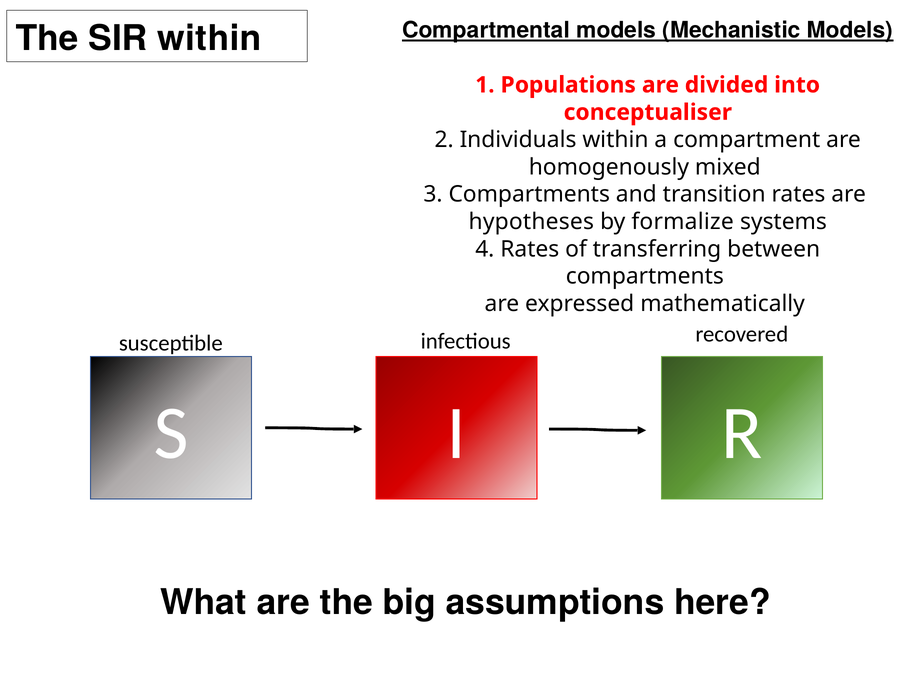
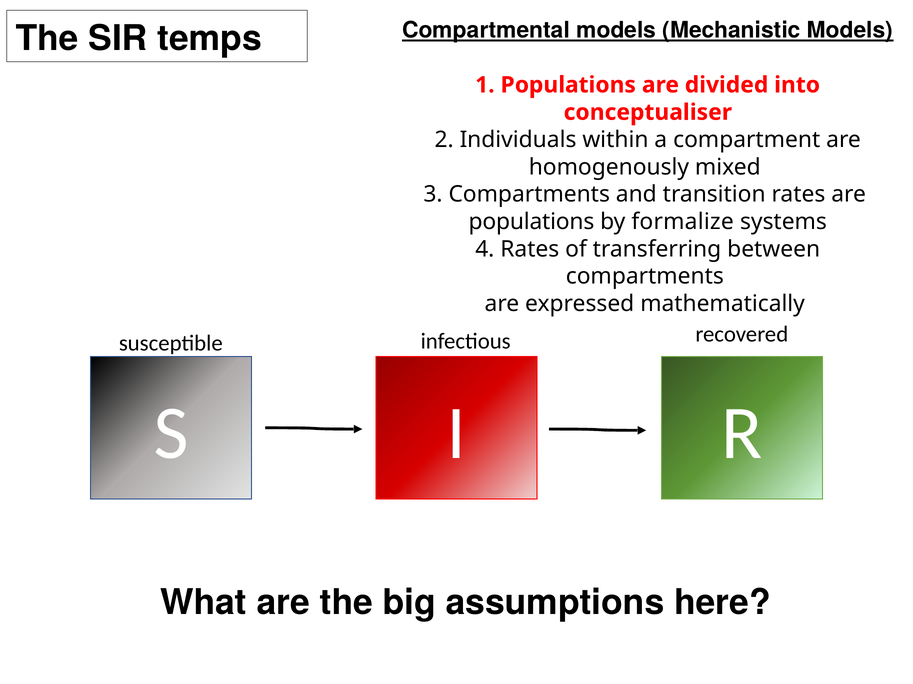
SIR within: within -> temps (210, 39)
hypotheses: hypotheses -> populations (531, 222)
